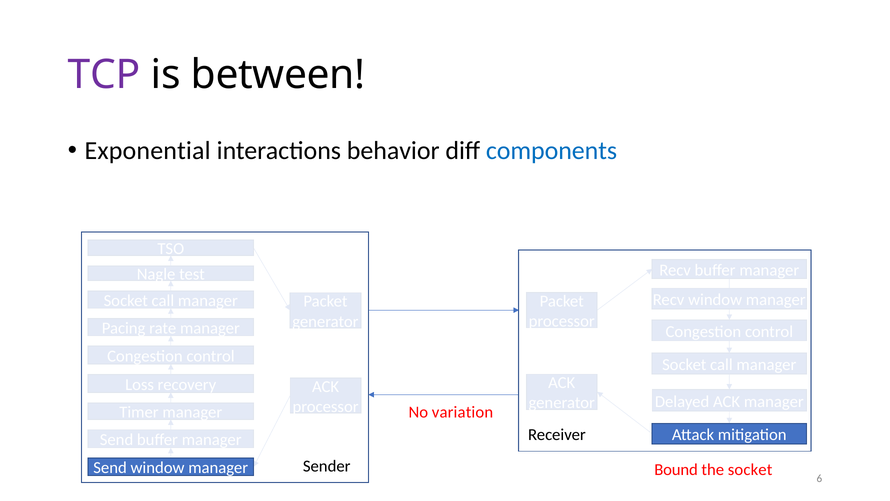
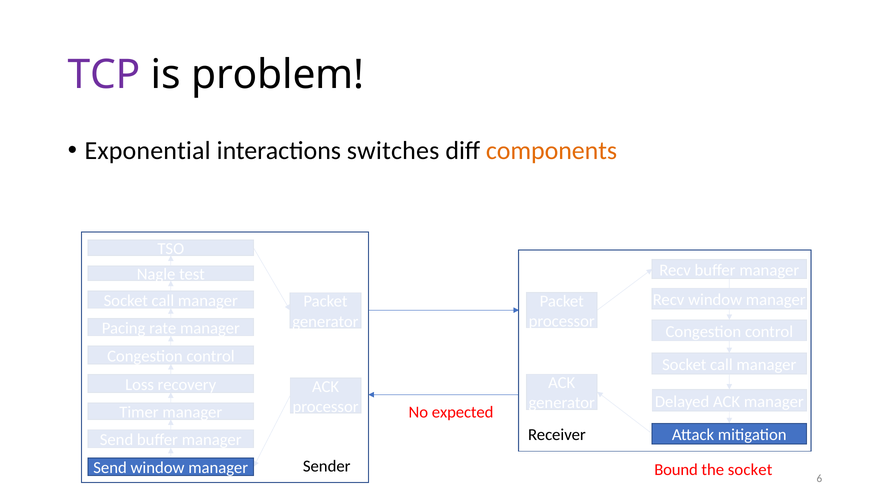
between: between -> problem (278, 75)
behavior: behavior -> switches (393, 150)
components colour: blue -> orange (551, 150)
variation: variation -> expected (463, 412)
